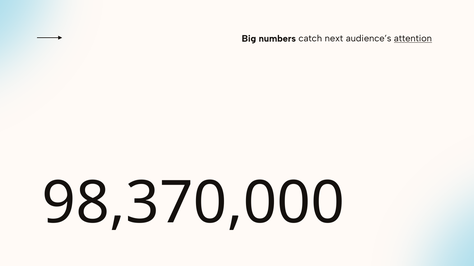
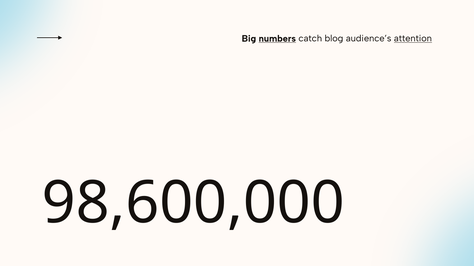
numbers underline: none -> present (277, 39)
next: next -> blog (334, 39)
98,370,000: 98,370,000 -> 98,600,000 (193, 204)
